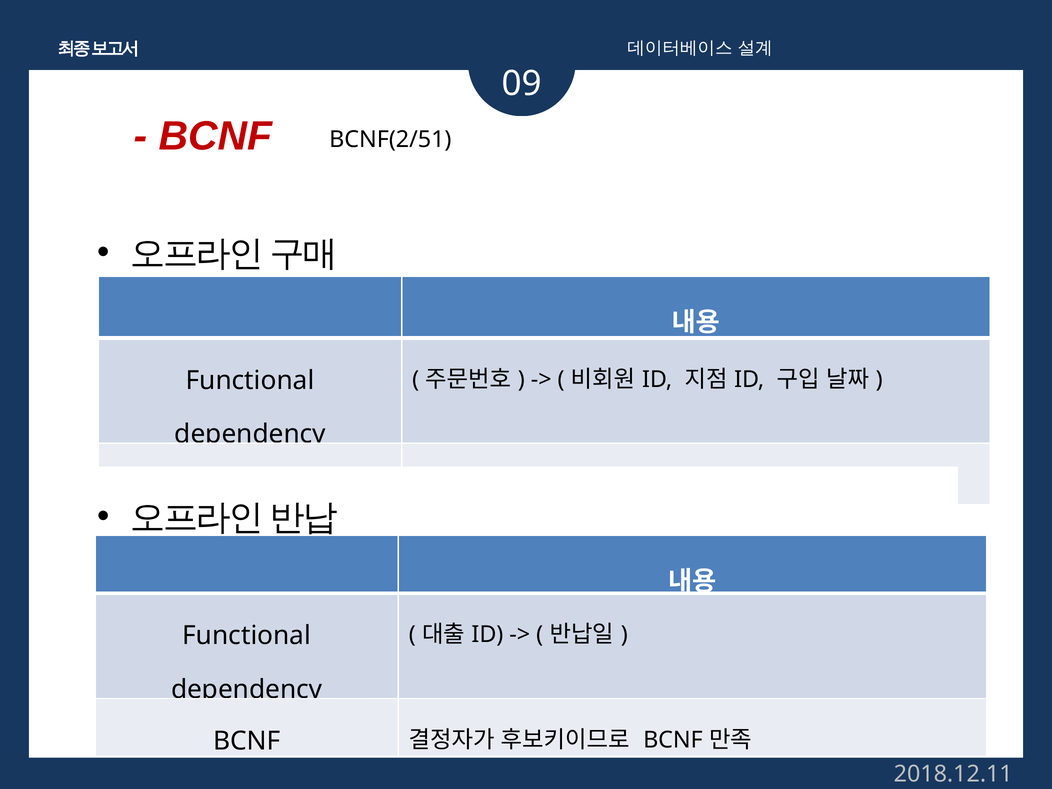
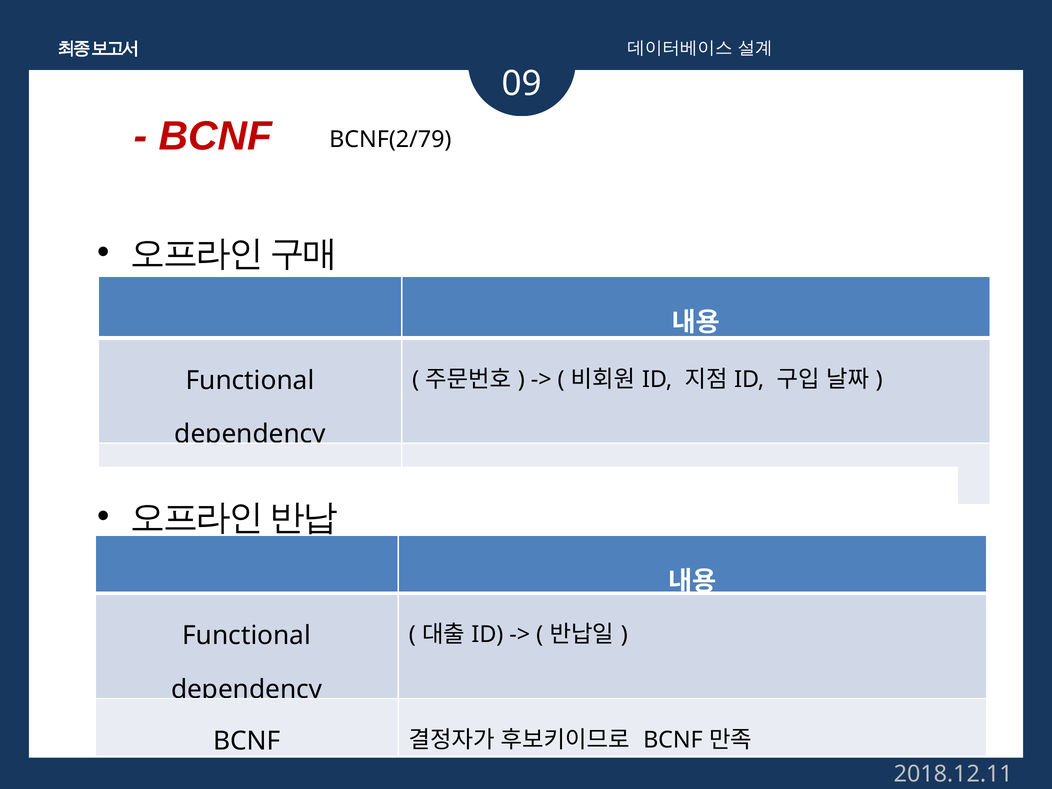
BCNF(2/51: BCNF(2/51 -> BCNF(2/79 (390, 140)
